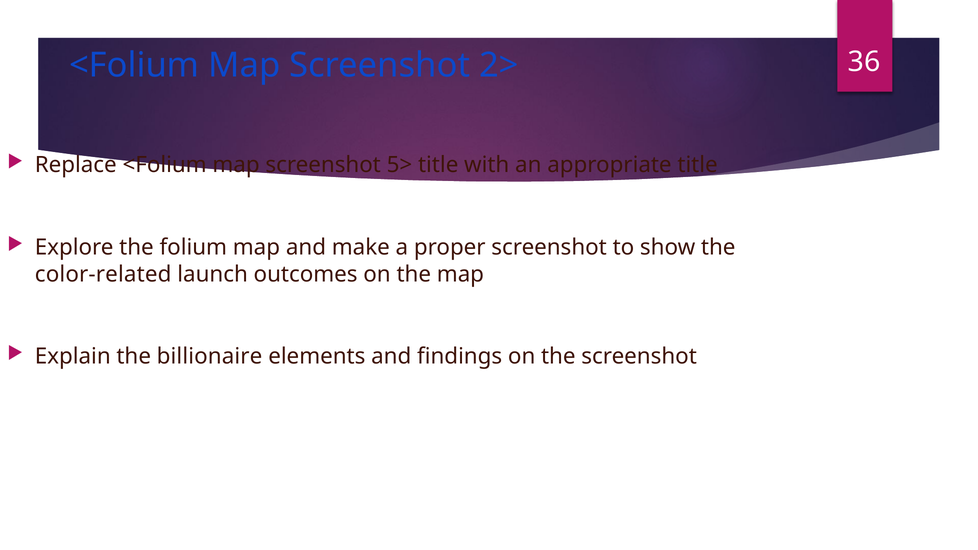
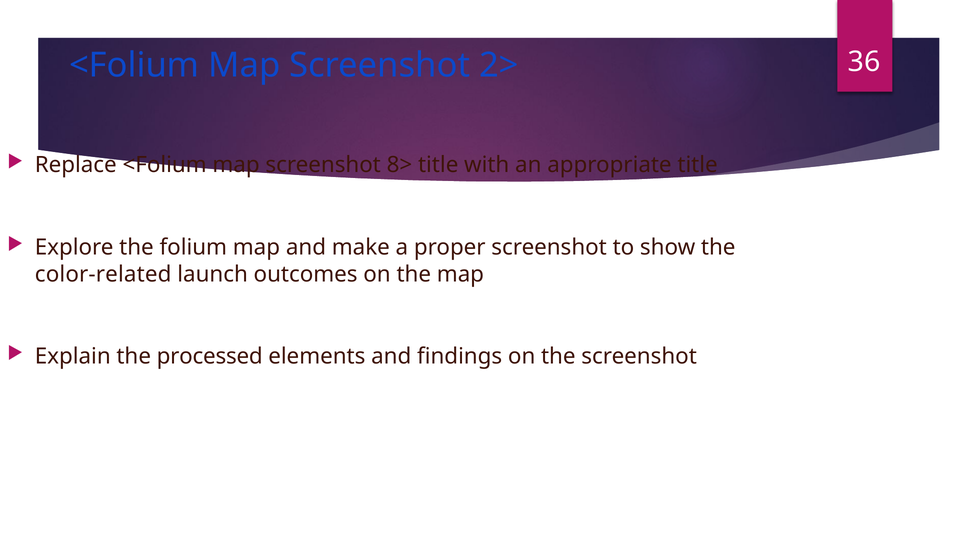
5>: 5> -> 8> (399, 165)
billionaire: billionaire -> processed (210, 356)
